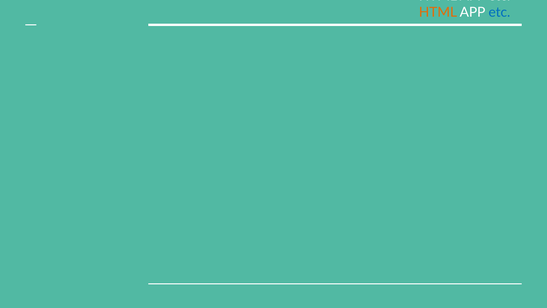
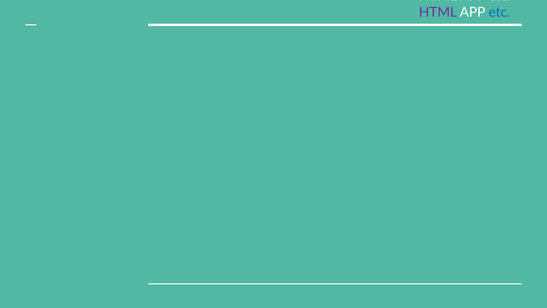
HTML colour: orange -> purple (438, 12)
